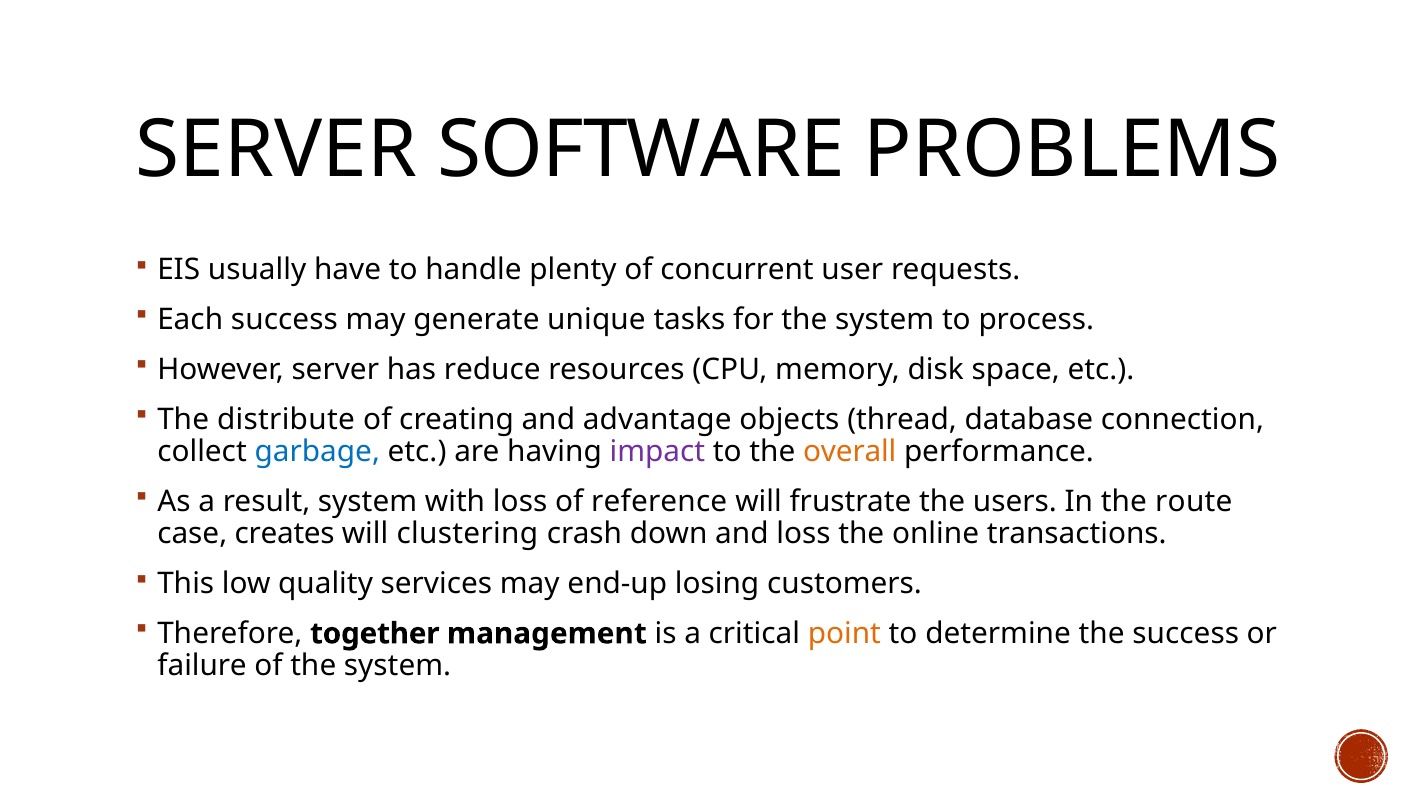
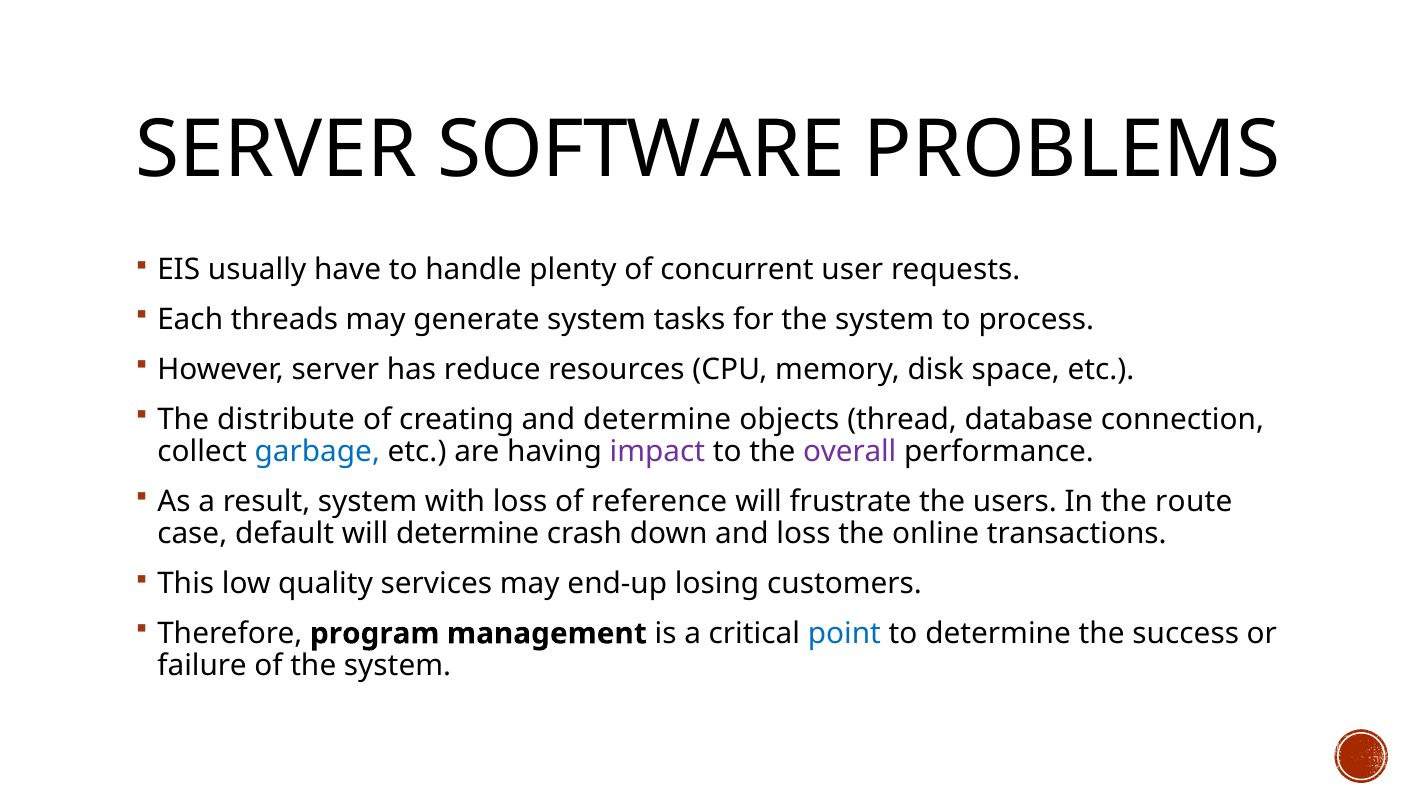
Each success: success -> threads (285, 319)
generate unique: unique -> system (597, 319)
and advantage: advantage -> determine (657, 419)
overall colour: orange -> purple (850, 451)
creates: creates -> default (285, 533)
will clustering: clustering -> determine (468, 533)
together: together -> program (375, 633)
point colour: orange -> blue (844, 633)
